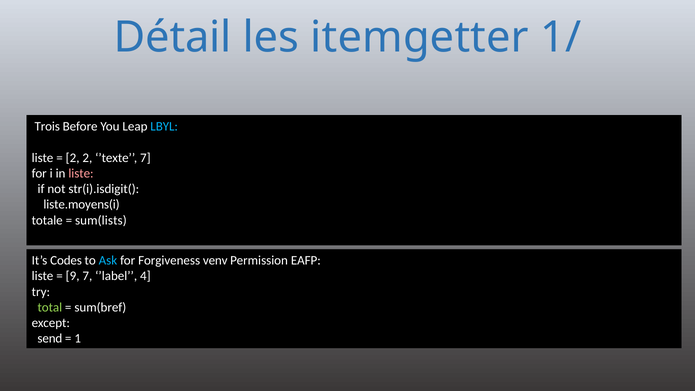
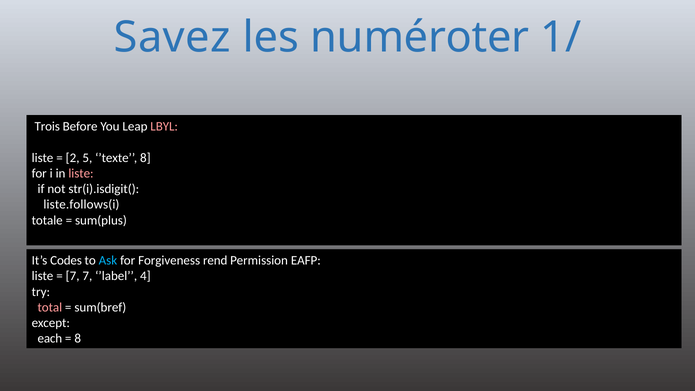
Détail: Détail -> Savez (172, 38)
itemgetter: itemgetter -> numéroter (420, 38)
LBYL colour: light blue -> pink (164, 126)
2 2: 2 -> 5 (87, 158)
’texte 7: 7 -> 8 (145, 158)
liste.moyens(i: liste.moyens(i -> liste.follows(i (81, 205)
sum(lists: sum(lists -> sum(plus (101, 220)
venv: venv -> rend (215, 260)
9: 9 -> 7 (73, 276)
total colour: light green -> pink (50, 307)
send: send -> each (50, 339)
1: 1 -> 8 (78, 339)
